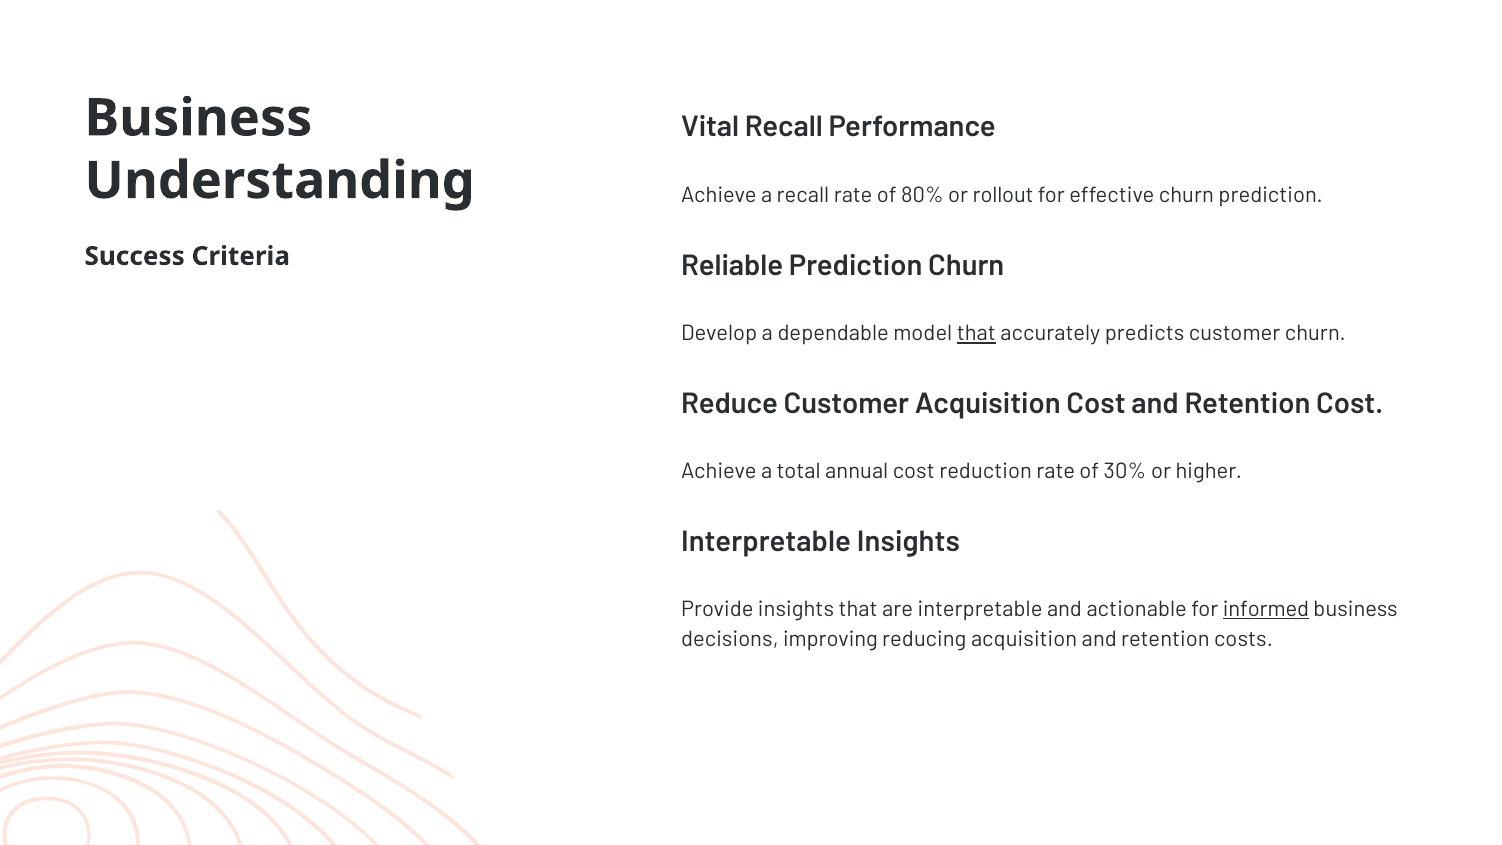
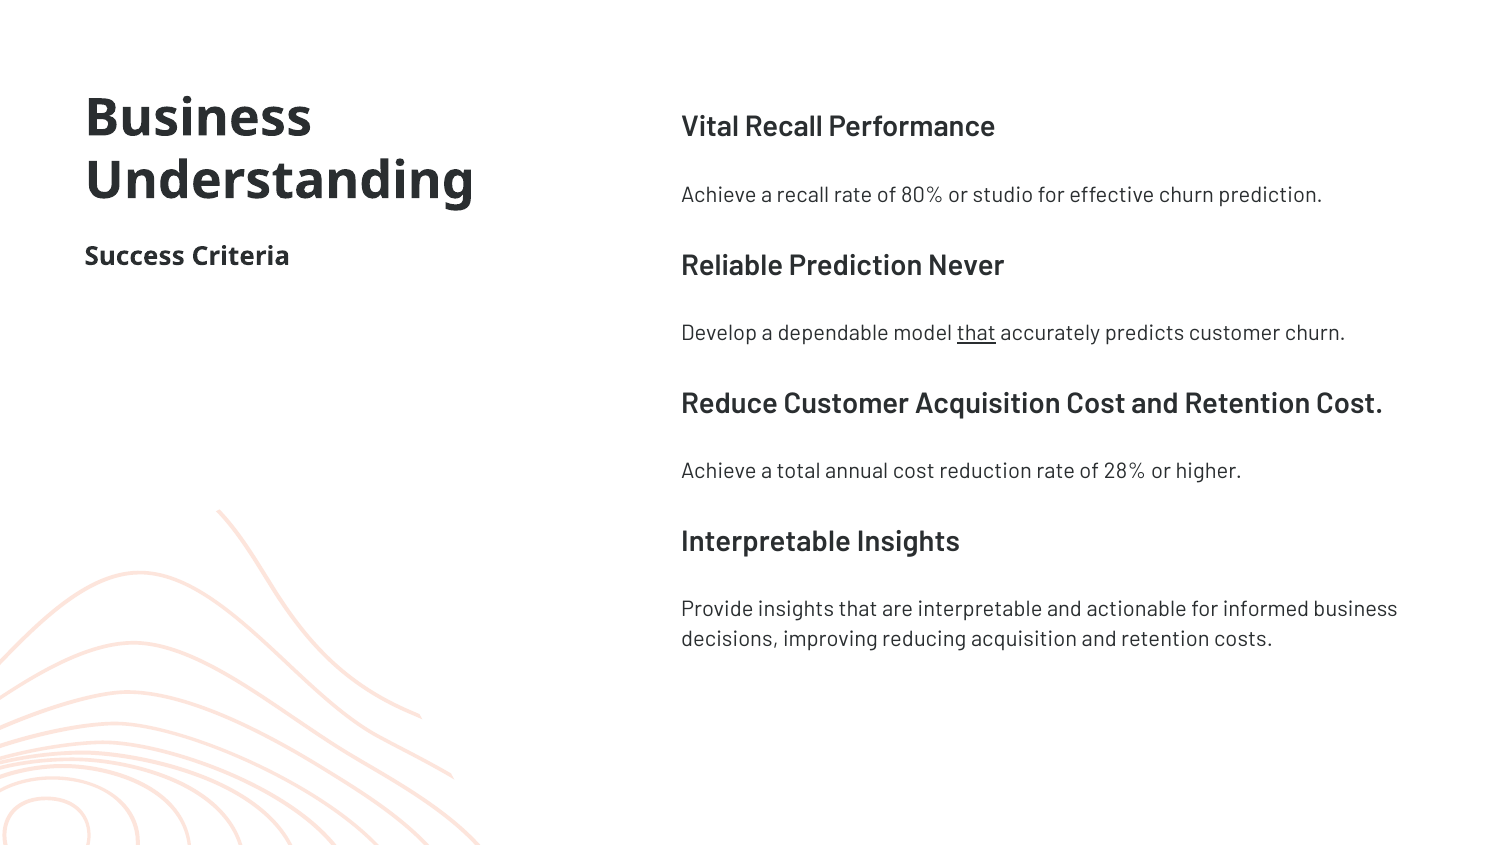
rollout: rollout -> studio (1003, 196)
Prediction Churn: Churn -> Never (966, 265)
30%: 30% -> 28% (1125, 471)
informed underline: present -> none (1266, 609)
